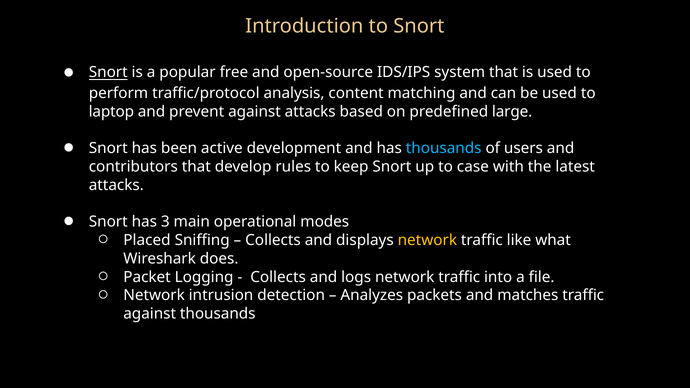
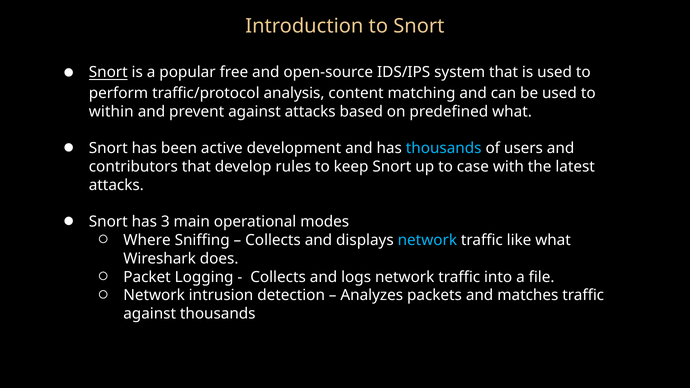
laptop: laptop -> within (111, 112)
predefined large: large -> what (512, 112)
Placed: Placed -> Where (147, 240)
network colour: yellow -> light blue (427, 240)
